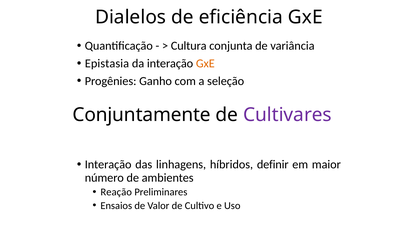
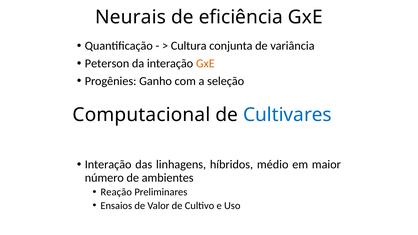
Dialelos: Dialelos -> Neurais (131, 17)
Epistasia: Epistasia -> Peterson (107, 64)
Conjuntamente: Conjuntamente -> Computacional (141, 115)
Cultivares colour: purple -> blue (287, 115)
definir: definir -> médio (273, 165)
